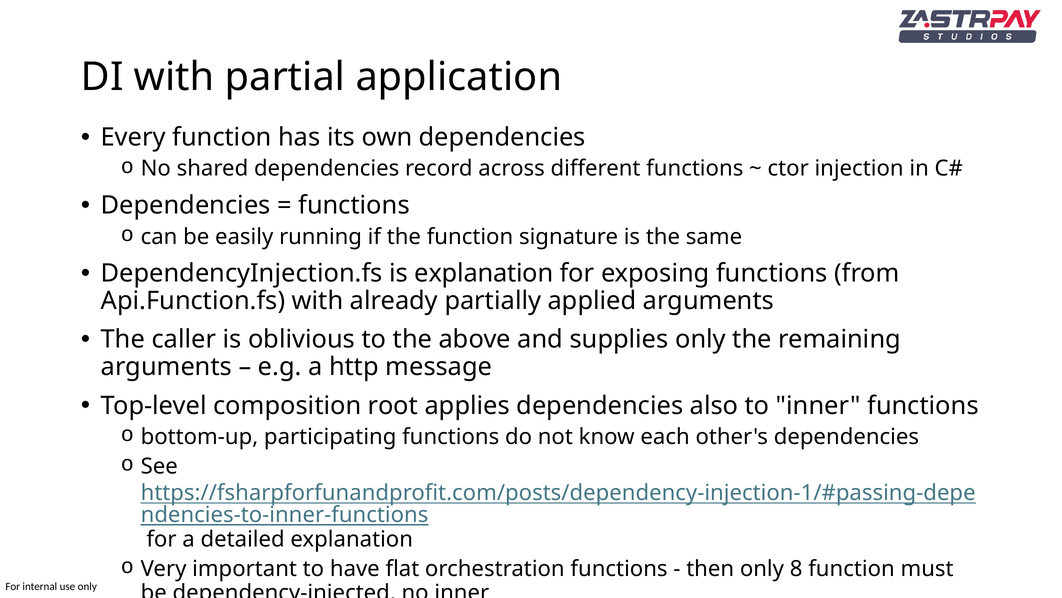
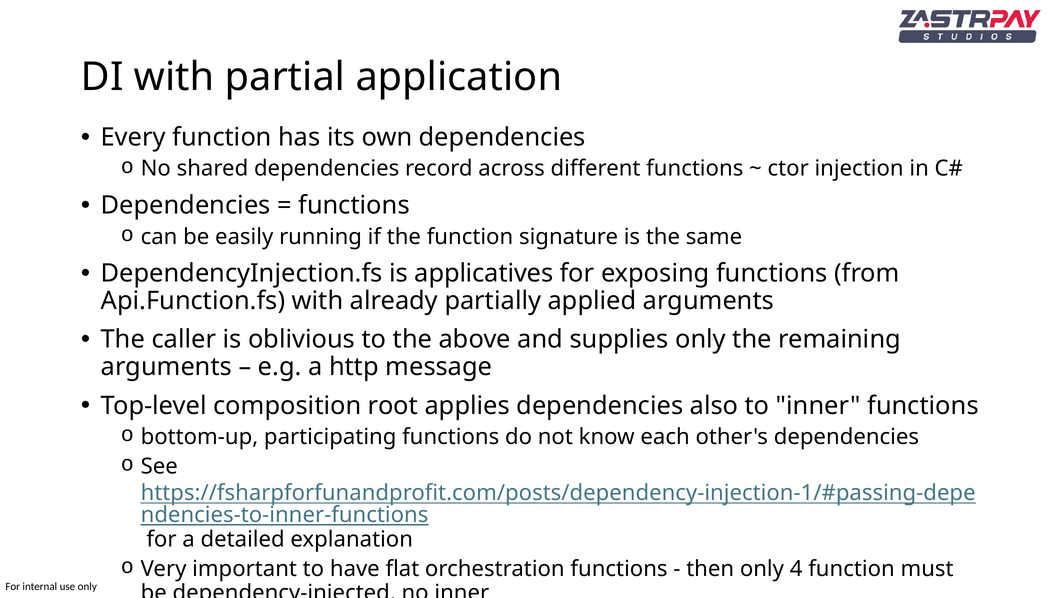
is explanation: explanation -> applicatives (484, 273)
8: 8 -> 4 (796, 568)
